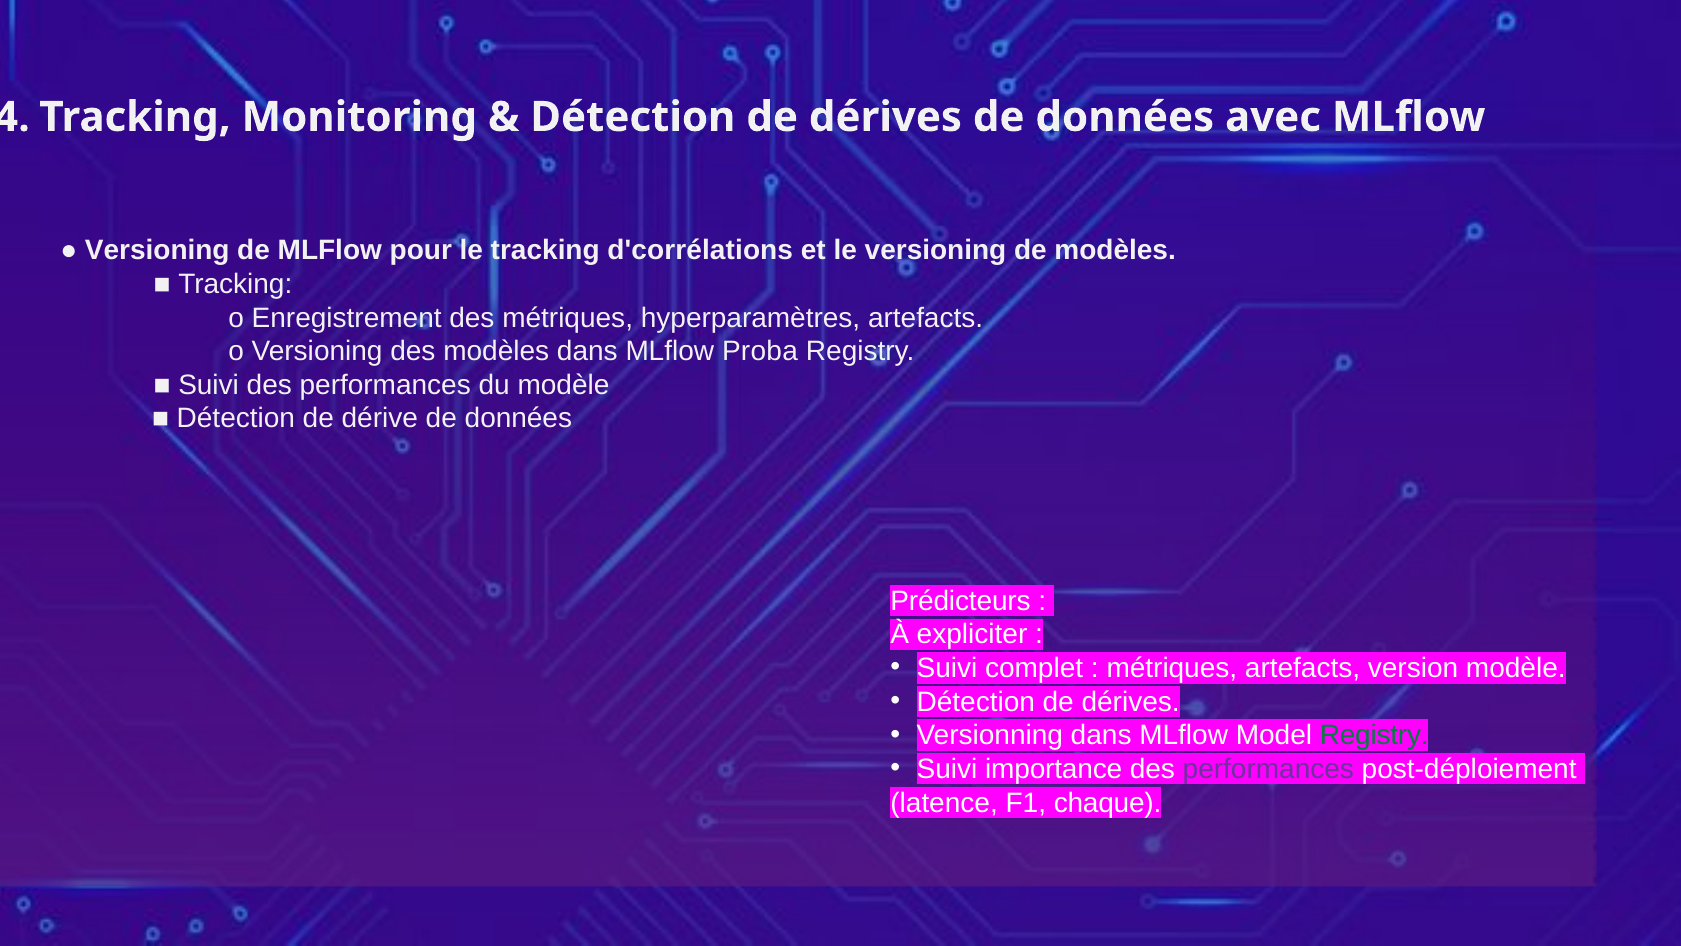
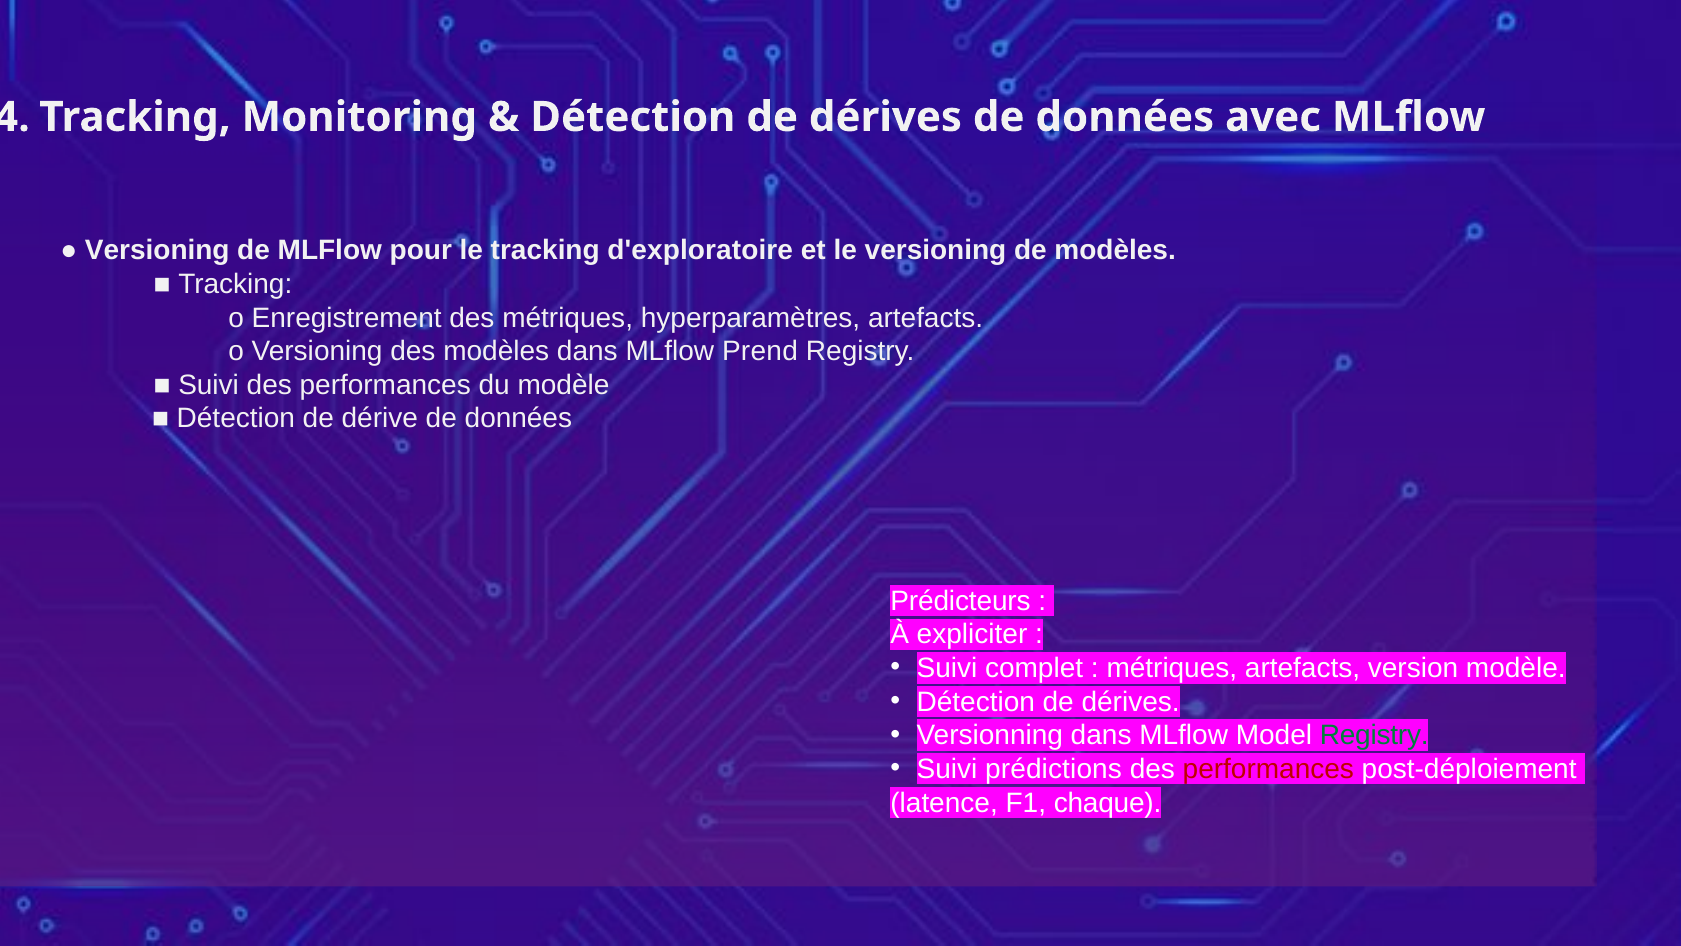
d'corrélations: d'corrélations -> d'exploratoire (700, 250)
Proba: Proba -> Prend (760, 351)
importance: importance -> prédictions (1054, 769)
performances colour: purple -> red (1268, 769)
